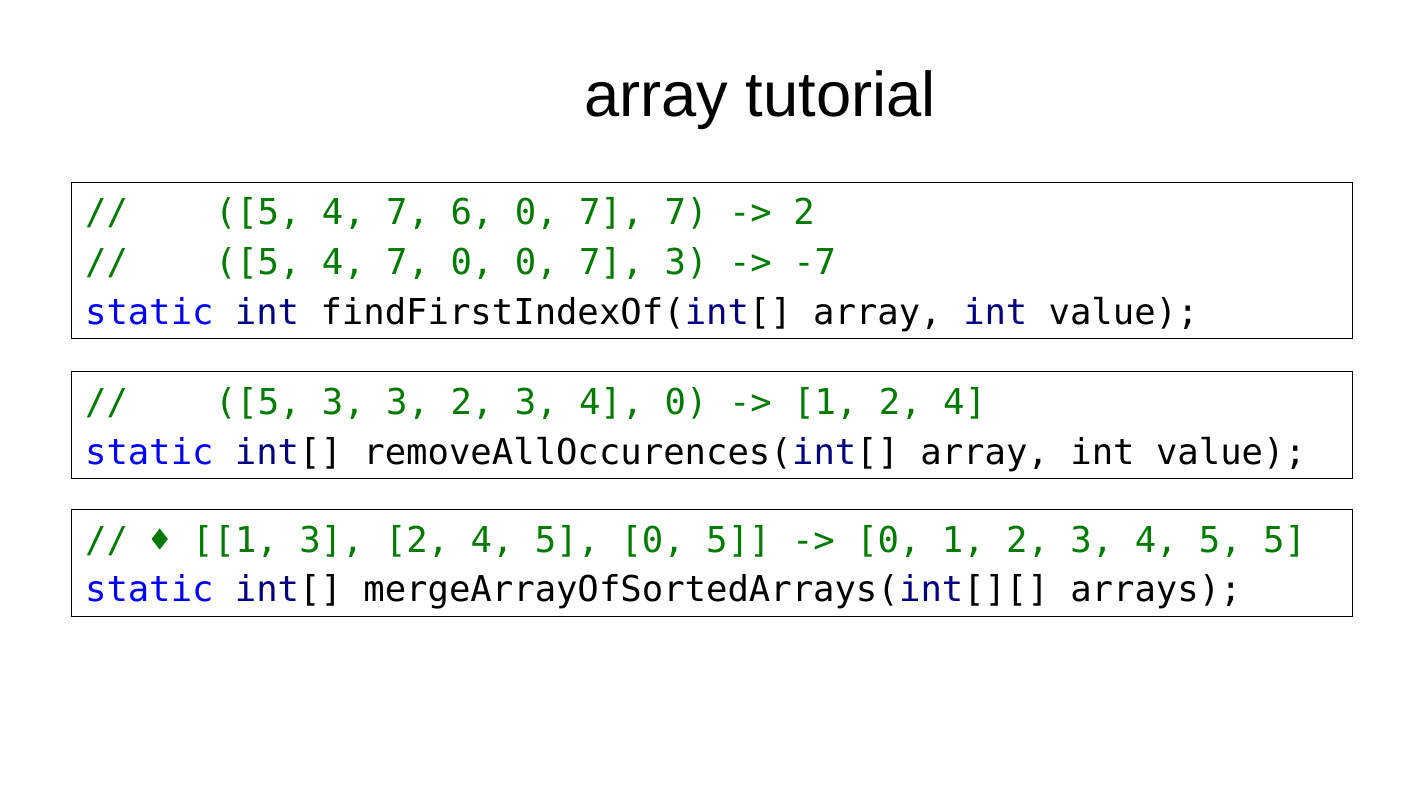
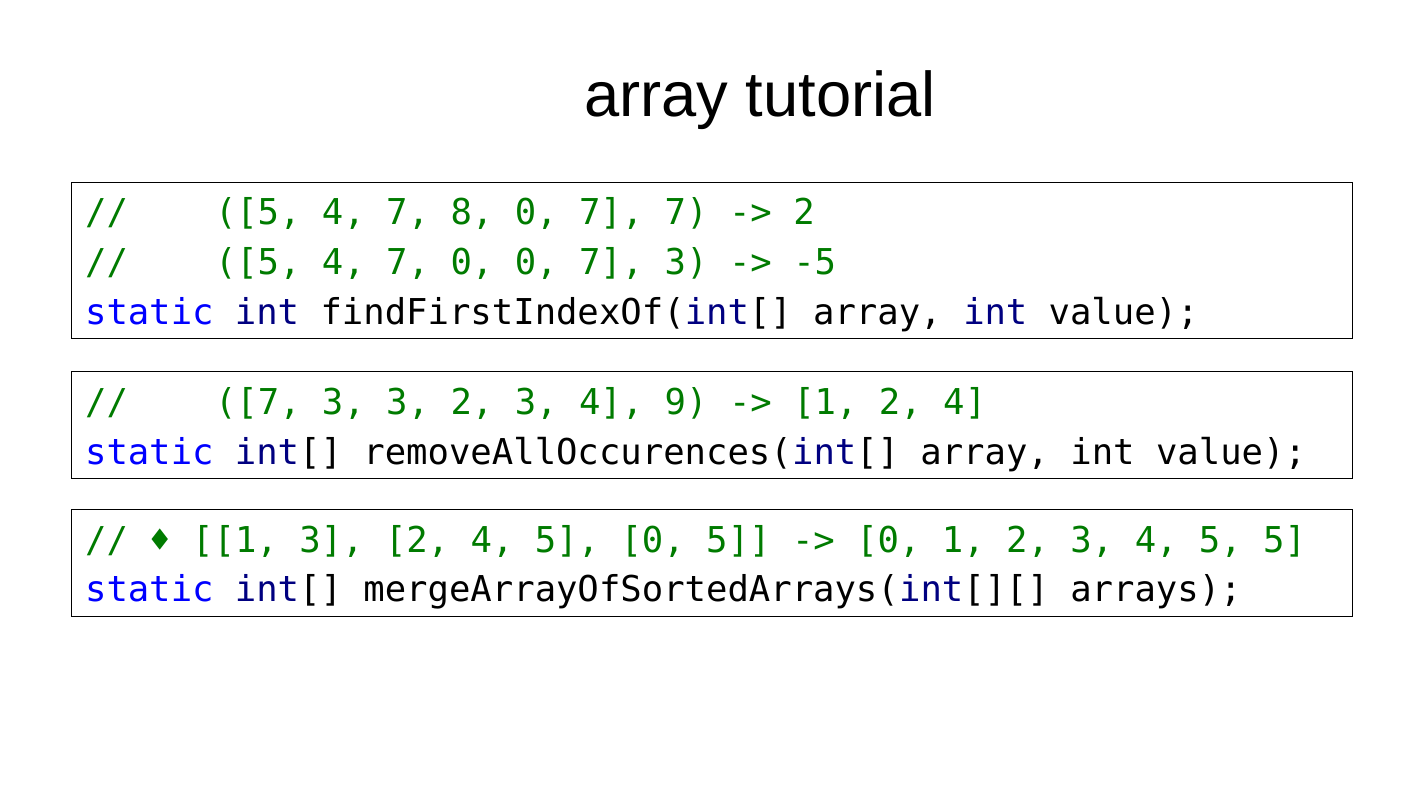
6: 6 -> 8 (472, 213)
-7: -7 -> -5 (815, 263)
5: 5 -> 7 (258, 403)
4 0: 0 -> 9 (686, 403)
